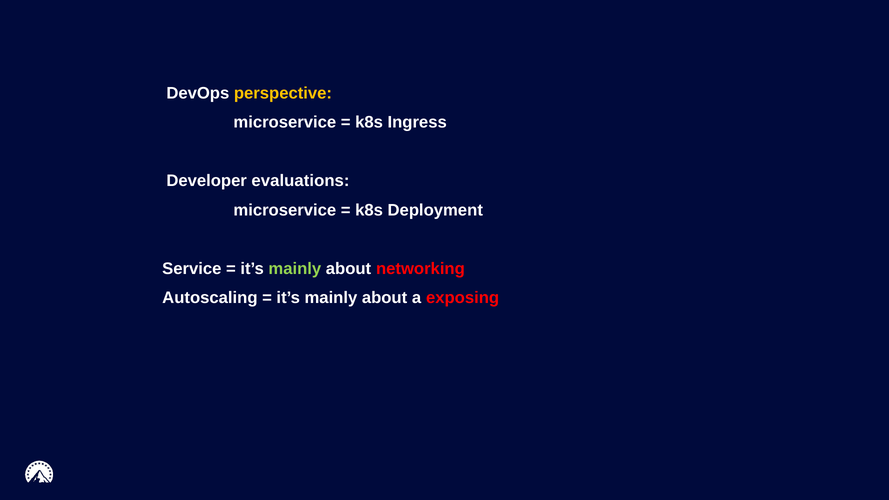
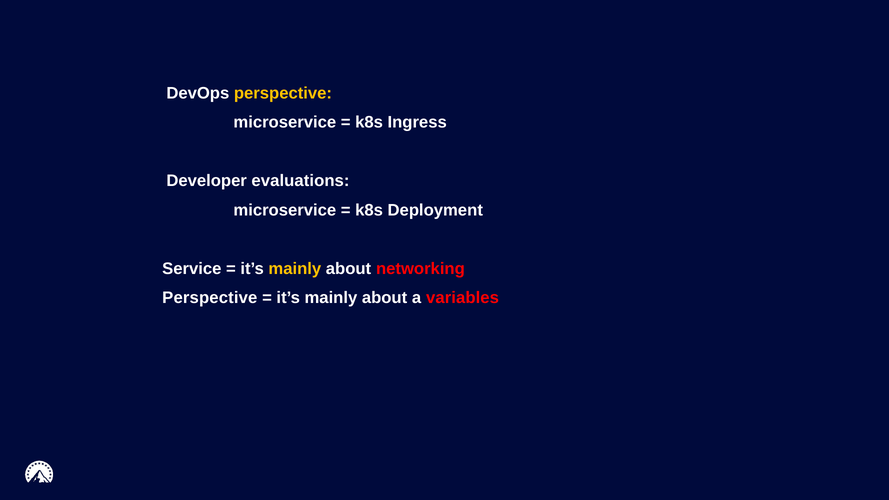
mainly colour: light green -> yellow (295, 269)
Autoscaling: Autoscaling -> Perspective (210, 298)
exposing: exposing -> variables (463, 298)
